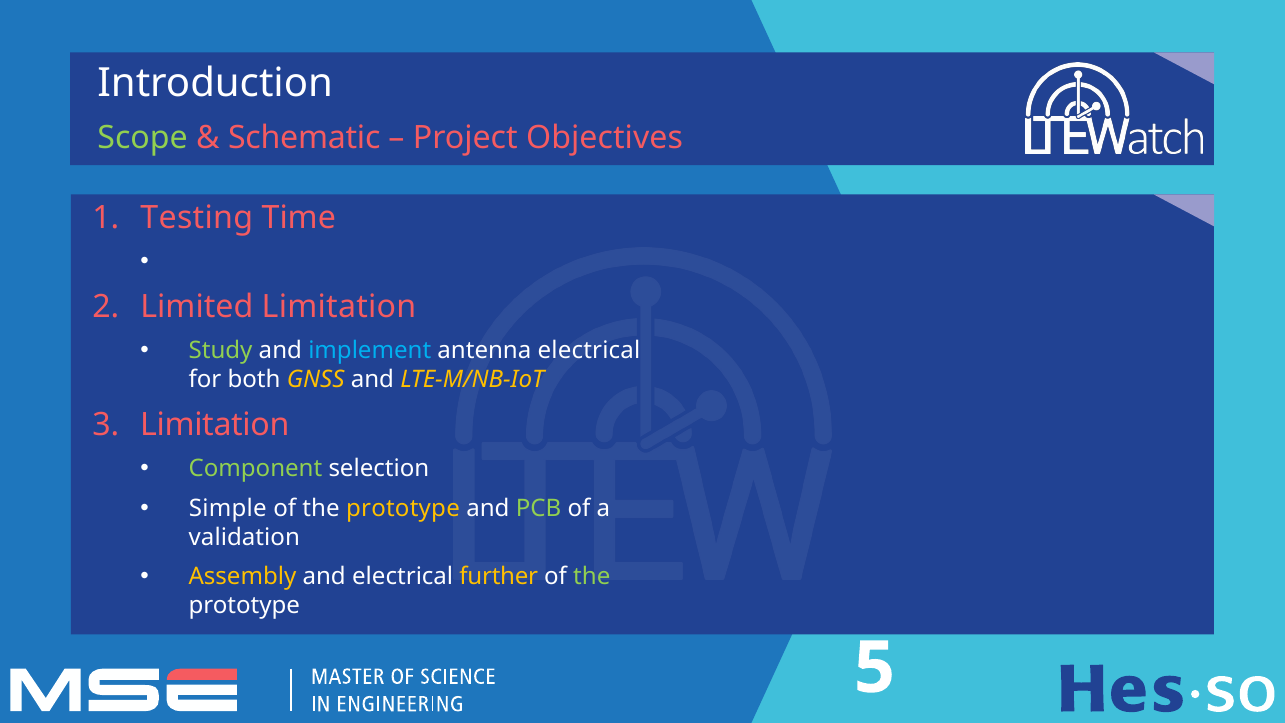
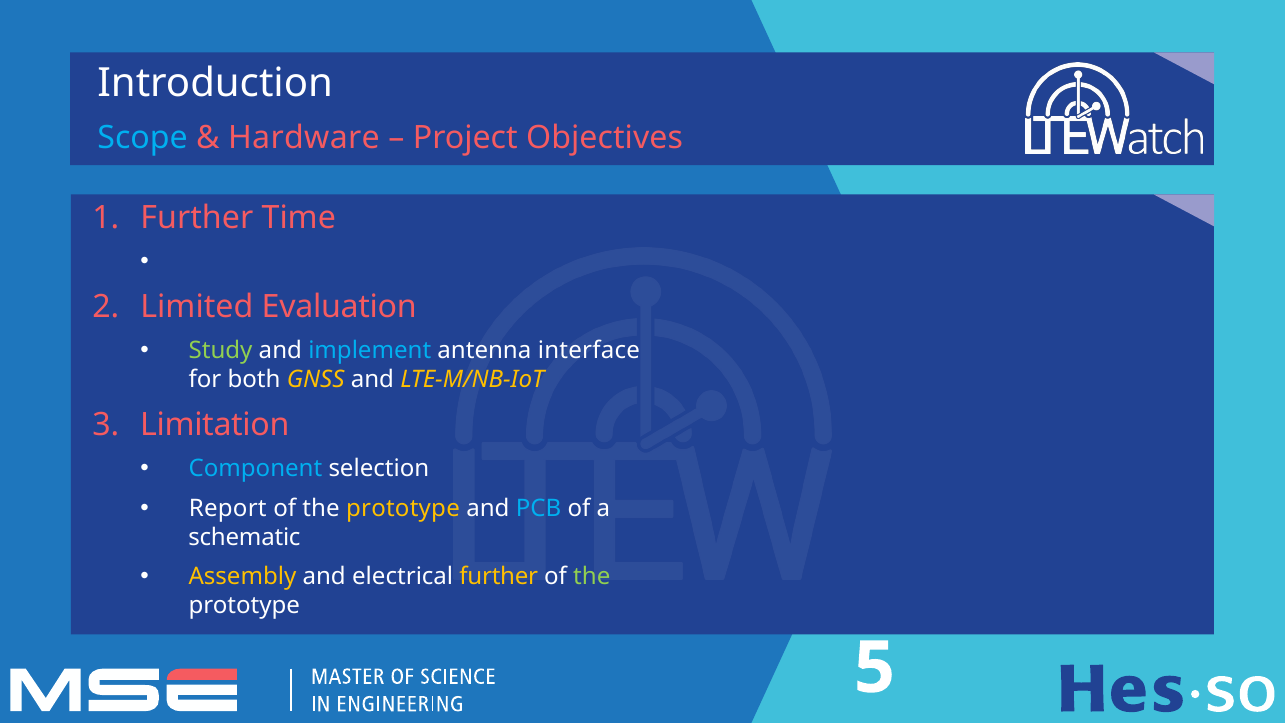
Scope colour: light green -> light blue (143, 138)
Schematic: Schematic -> Hardware (304, 138)
Testing: Testing -> Further (197, 218)
Limited Limitation: Limitation -> Evaluation (339, 307)
antenna electrical: electrical -> interface (589, 351)
Component colour: light green -> light blue (255, 469)
Simple: Simple -> Report (228, 508)
PCB colour: light green -> light blue (539, 508)
validation: validation -> schematic (244, 537)
